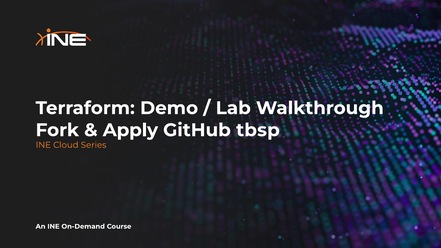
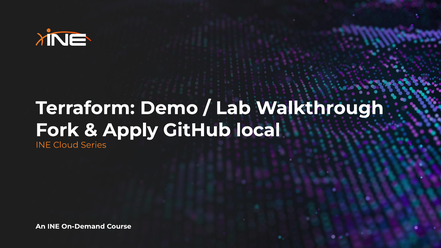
tbsp: tbsp -> local (258, 130)
